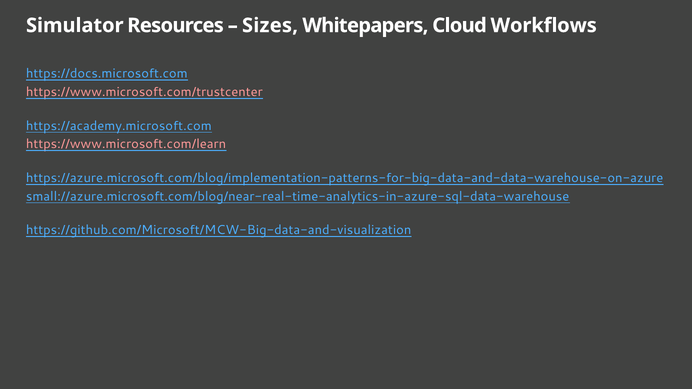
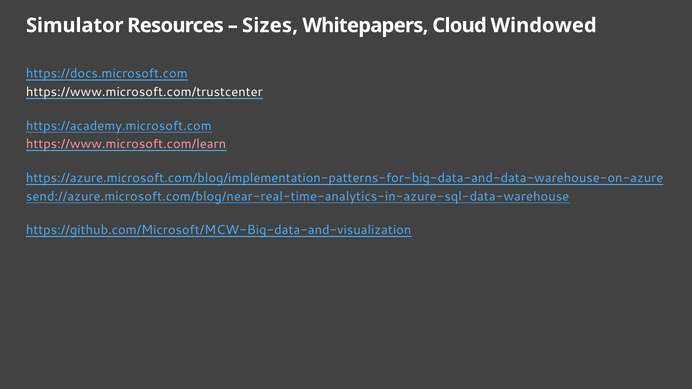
Workflows: Workflows -> Windowed (544, 25)
https://www.microsoft.com/trustcenter colour: pink -> white (144, 92)
small://azure.microsoft.com/blog/near-real-time-analytics-in-azure-sql-data-warehouse: small://azure.microsoft.com/blog/near-real-time-analytics-in-azure-sql-data-warehouse -> send://azure.microsoft.com/blog/near-real-time-analytics-in-azure-sql-data-warehouse (298, 196)
